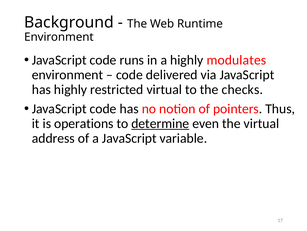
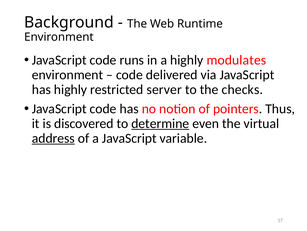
restricted virtual: virtual -> server (164, 89)
operations: operations -> discovered (84, 123)
address underline: none -> present (53, 138)
